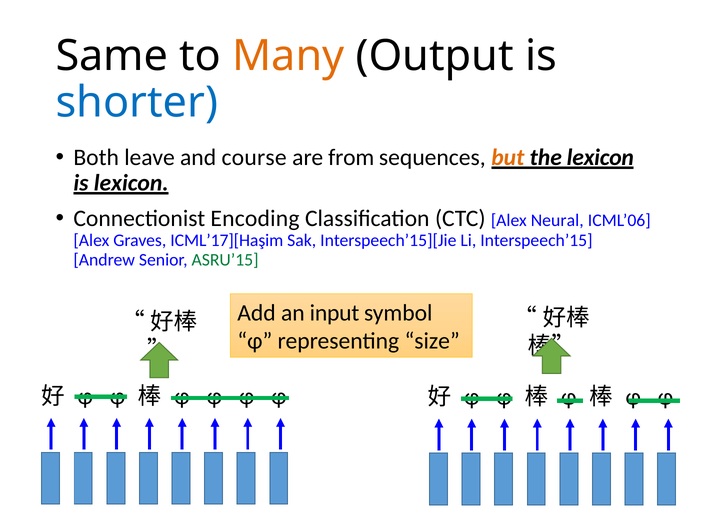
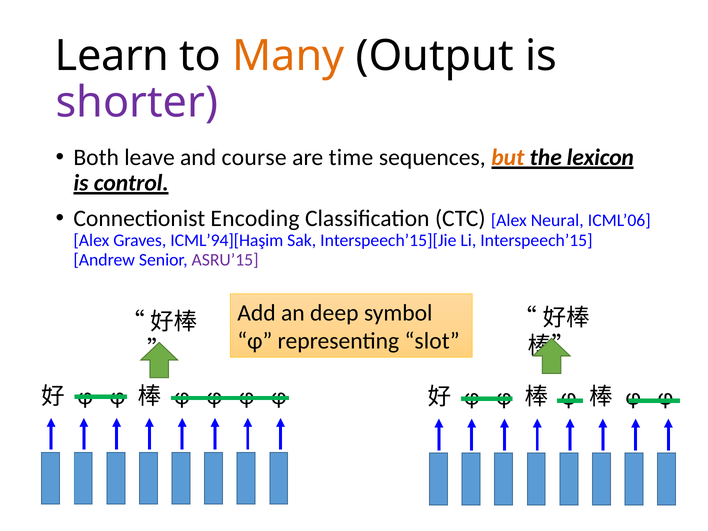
Same: Same -> Learn (112, 56)
shorter colour: blue -> purple (137, 103)
from: from -> time (351, 158)
is lexicon: lexicon -> control (131, 183)
ICML’17][Haşim: ICML’17][Haşim -> ICML’94][Haşim (227, 241)
ASRU’15 colour: green -> purple (225, 260)
input: input -> deep (334, 313)
size: size -> slot (432, 341)
